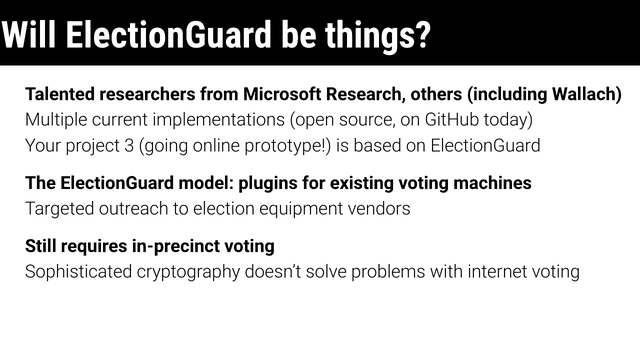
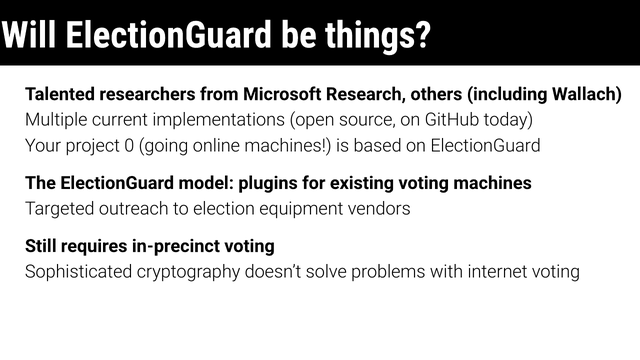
3: 3 -> 0 (129, 146)
online prototype: prototype -> machines (288, 146)
